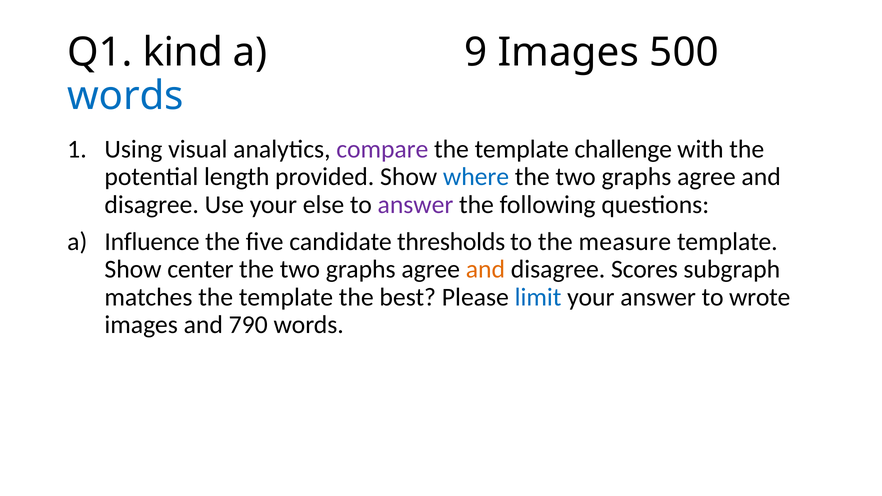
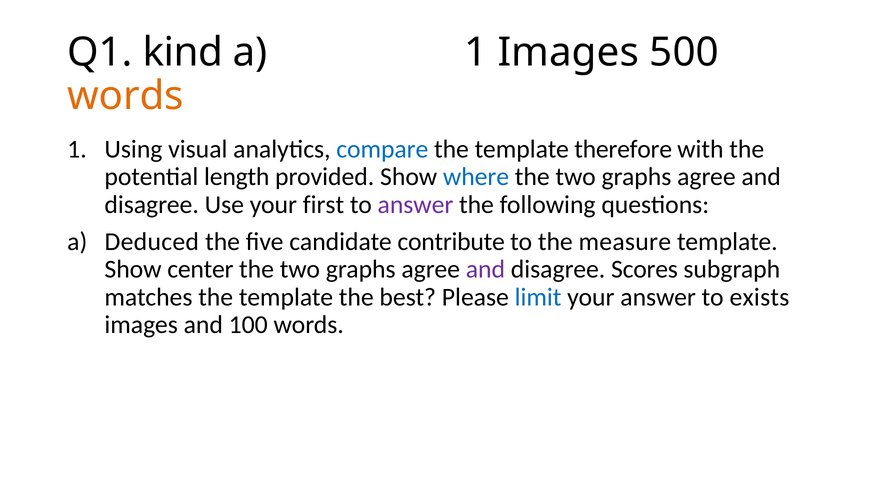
a 9: 9 -> 1 (476, 52)
words colour: blue -> orange (125, 96)
compare colour: purple -> blue (382, 149)
challenge: challenge -> therefore (623, 149)
else: else -> first (323, 205)
Influence: Influence -> Deduced (152, 242)
thresholds: thresholds -> contribute (451, 242)
and colour: orange -> purple (485, 269)
wrote: wrote -> exists (759, 297)
790: 790 -> 100 (248, 325)
